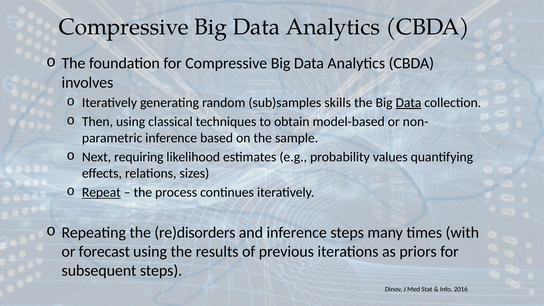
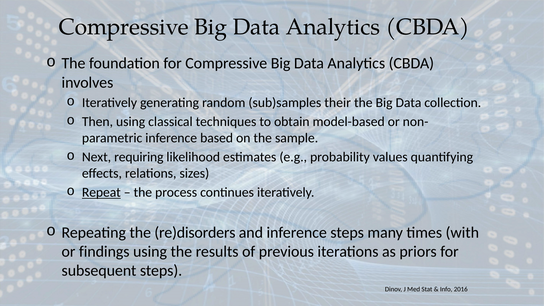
skills: skills -> their (338, 103)
Data underline: present -> none (409, 103)
forecast: forecast -> findings (104, 252)
